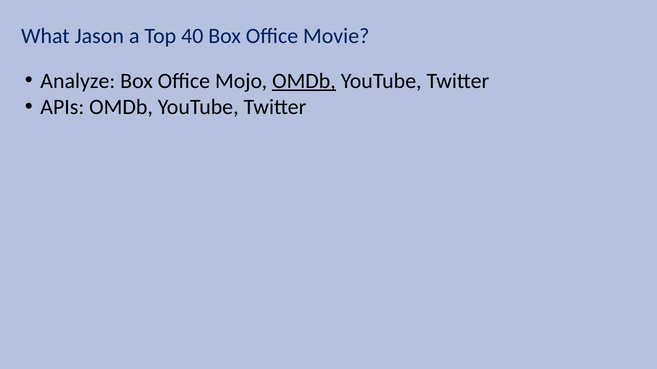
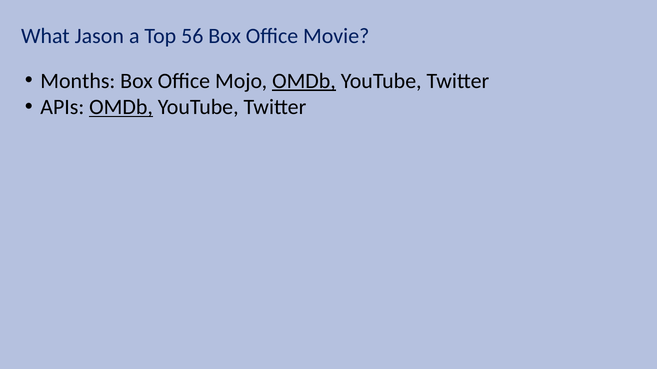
40: 40 -> 56 (192, 36)
Analyze: Analyze -> Months (78, 81)
OMDb underline: none -> present (121, 107)
